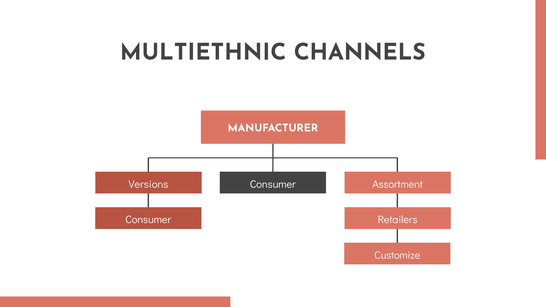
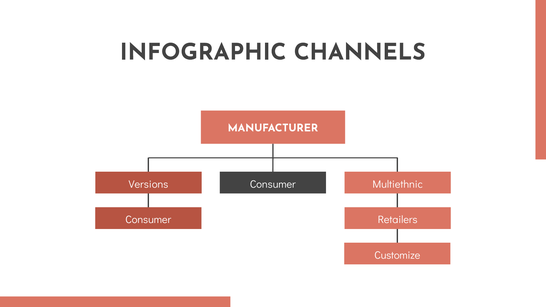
MULTIETHNIC: MULTIETHNIC -> INFOGRAPHIC (203, 52)
Assortment: Assortment -> Multiethnic (398, 184)
